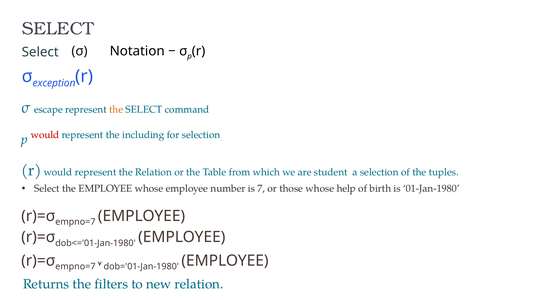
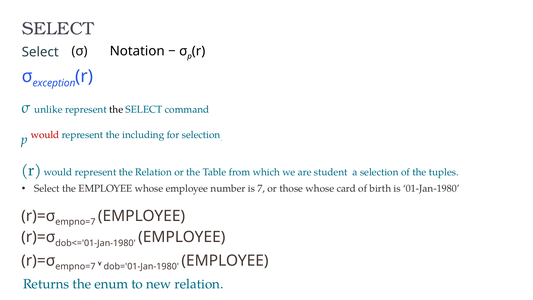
escape: escape -> unlike (48, 110)
the colour: orange -> black (116, 110)
help: help -> card (346, 189)
filters: filters -> enum (111, 284)
